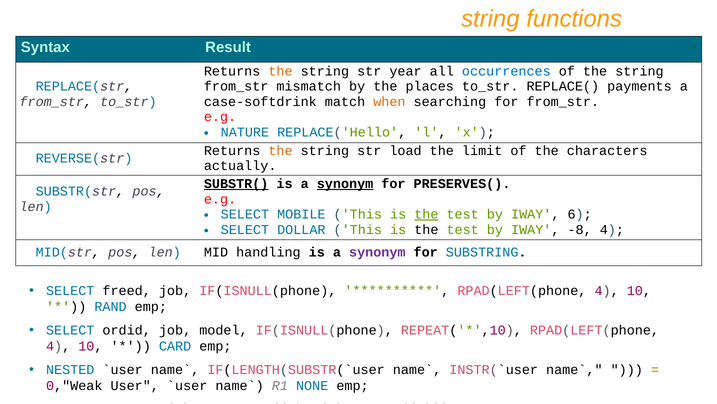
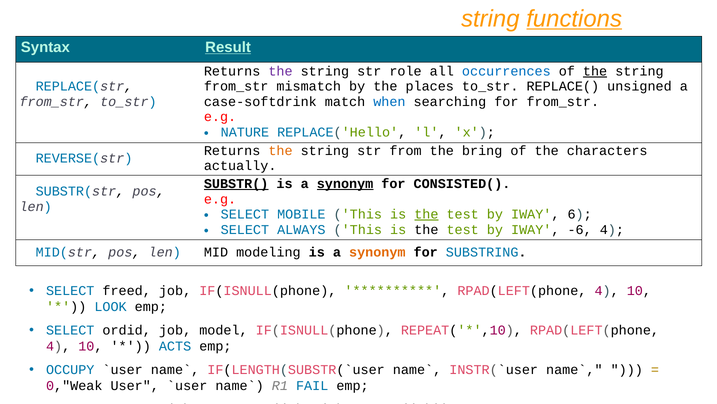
functions underline: none -> present (574, 19)
Result underline: none -> present (228, 47)
the colour: orange -> purple (281, 71)
year: year -> role (406, 71)
the underline: none -> present (595, 71)
payments: payments -> unsigned (639, 86)
when colour: orange -> blue (389, 101)
load: load -> from (406, 150)
limit: limit -> bring (482, 150)
PRESERVES(: PRESERVES( -> CONSISTED( (462, 183)
DOLLAR: DOLLAR -> ALWAYS (301, 229)
-8: -8 -> -6 (580, 229)
handling: handling -> modeling (268, 252)
synonym colour: purple -> orange (377, 252)
RAND: RAND -> LOOK (111, 307)
CARD: CARD -> ACTS (175, 346)
NESTED: NESTED -> OCCUPY (70, 369)
NONE: NONE -> FAIL (312, 385)
